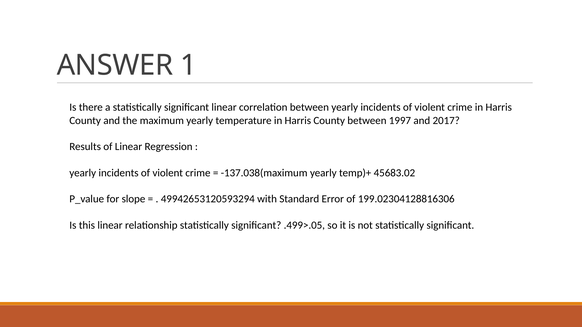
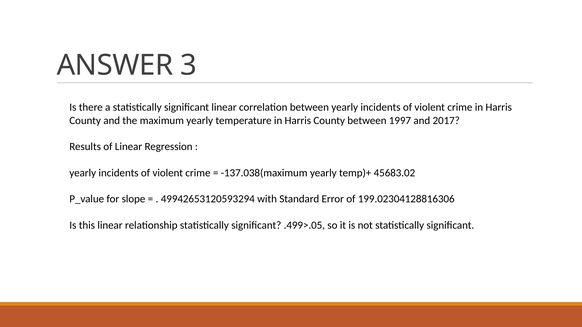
1: 1 -> 3 (188, 65)
